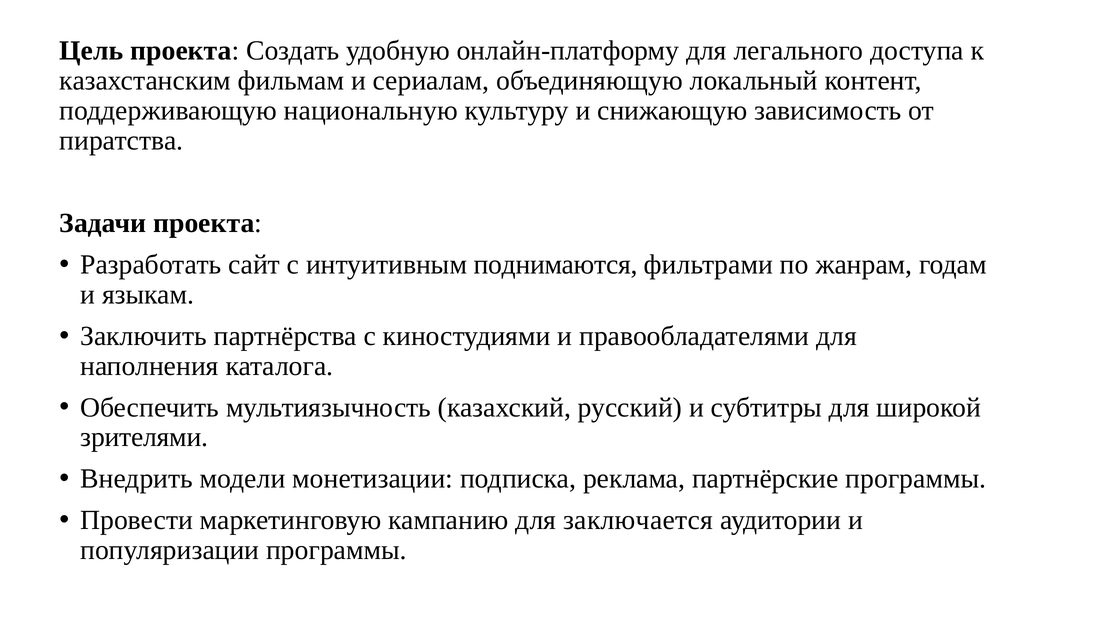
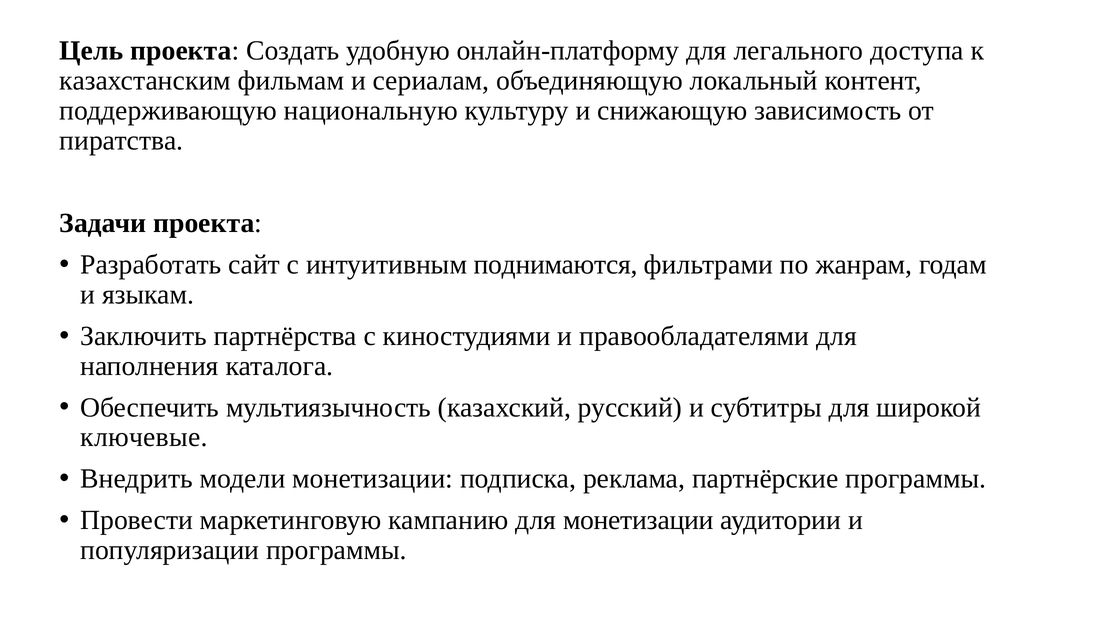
зрителями: зрителями -> ключевые (144, 437)
для заключается: заключается -> монетизации (638, 520)
